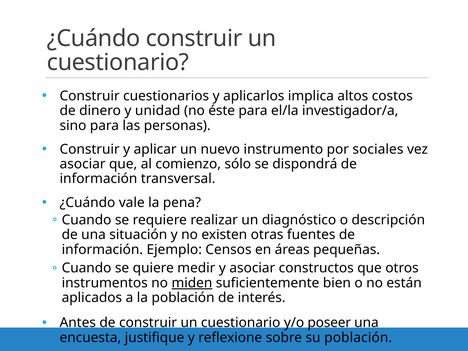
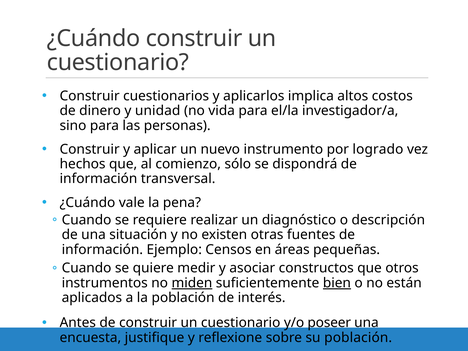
éste: éste -> vida (222, 111)
sociales: sociales -> logrado (378, 149)
asociar: asociar -> hechos (83, 164)
bien underline: none -> present (337, 283)
